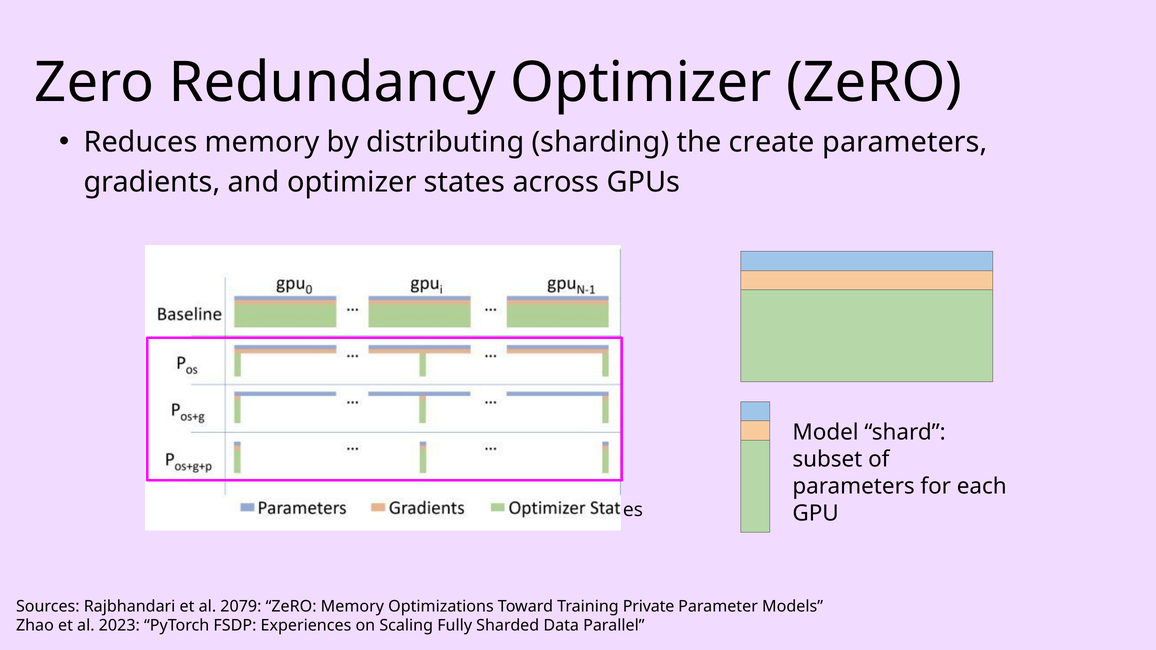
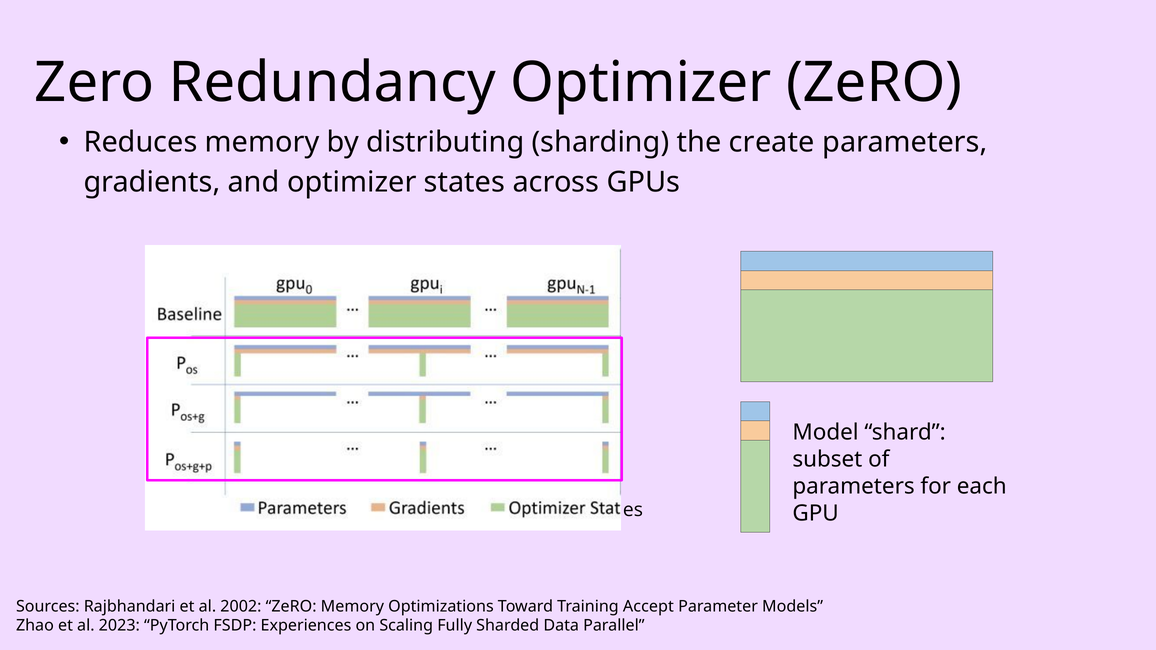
2079: 2079 -> 2002 (241, 607)
Private: Private -> Accept (648, 607)
